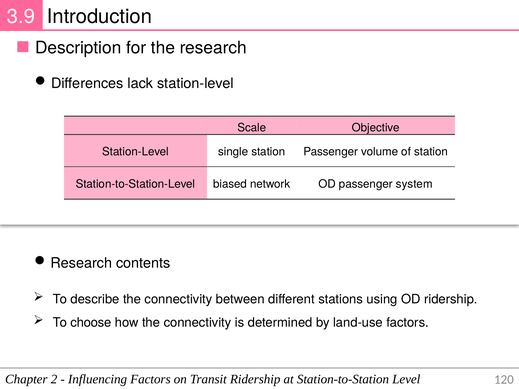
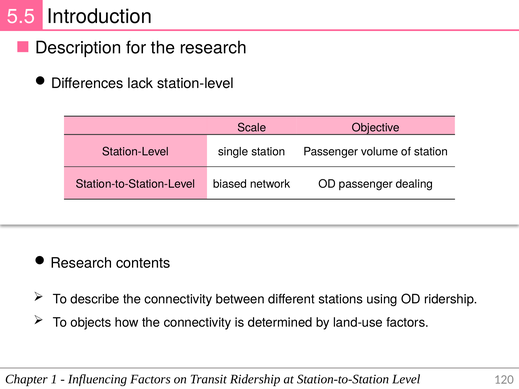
3.9: 3.9 -> 5.5 (21, 17)
system: system -> dealing (414, 184)
choose: choose -> objects (91, 323)
2: 2 -> 1 (54, 380)
